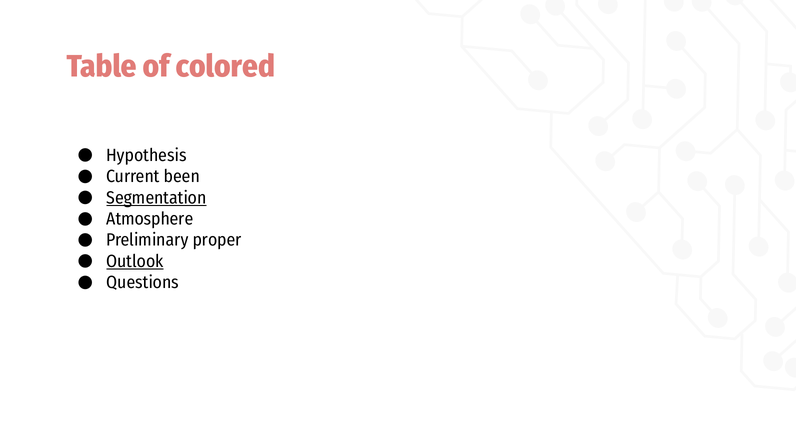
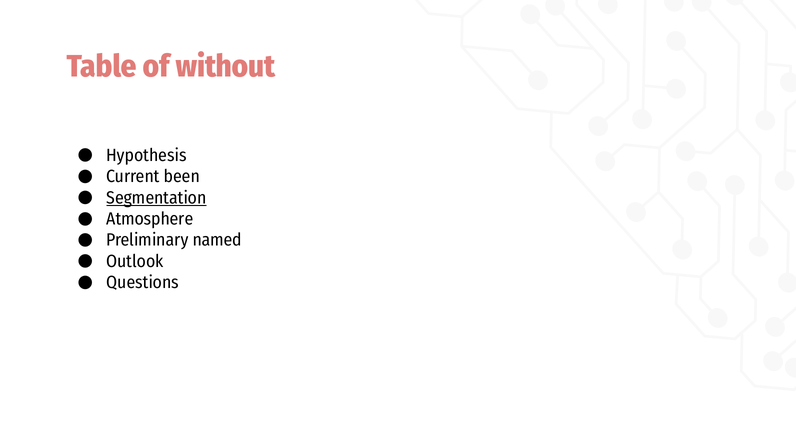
colored: colored -> without (226, 67)
proper: proper -> named (217, 240)
Outlook underline: present -> none (135, 261)
